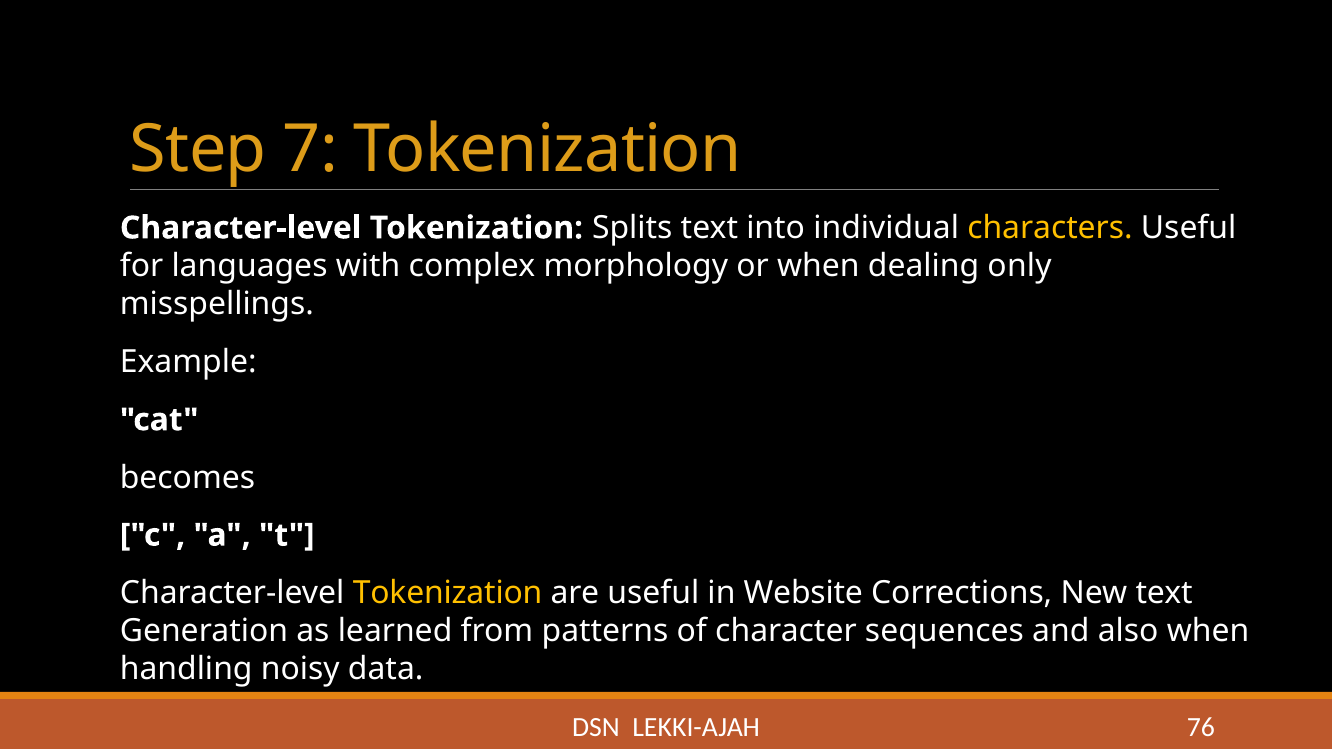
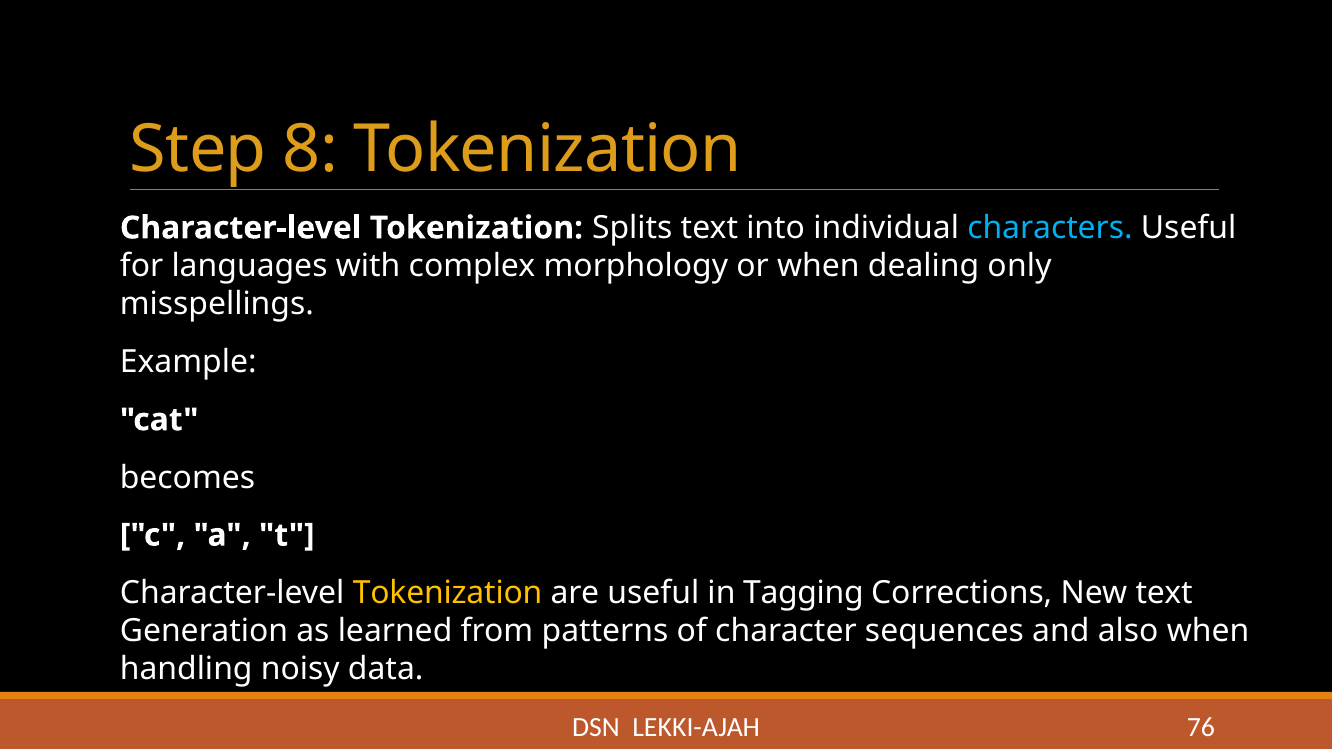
7: 7 -> 8 (310, 149)
characters colour: yellow -> light blue (1050, 228)
Website: Website -> Tagging (803, 593)
